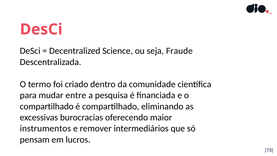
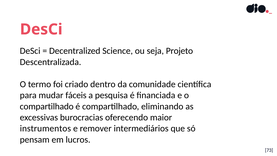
Fraude: Fraude -> Projeto (179, 51)
entre: entre -> fáceis (76, 95)
